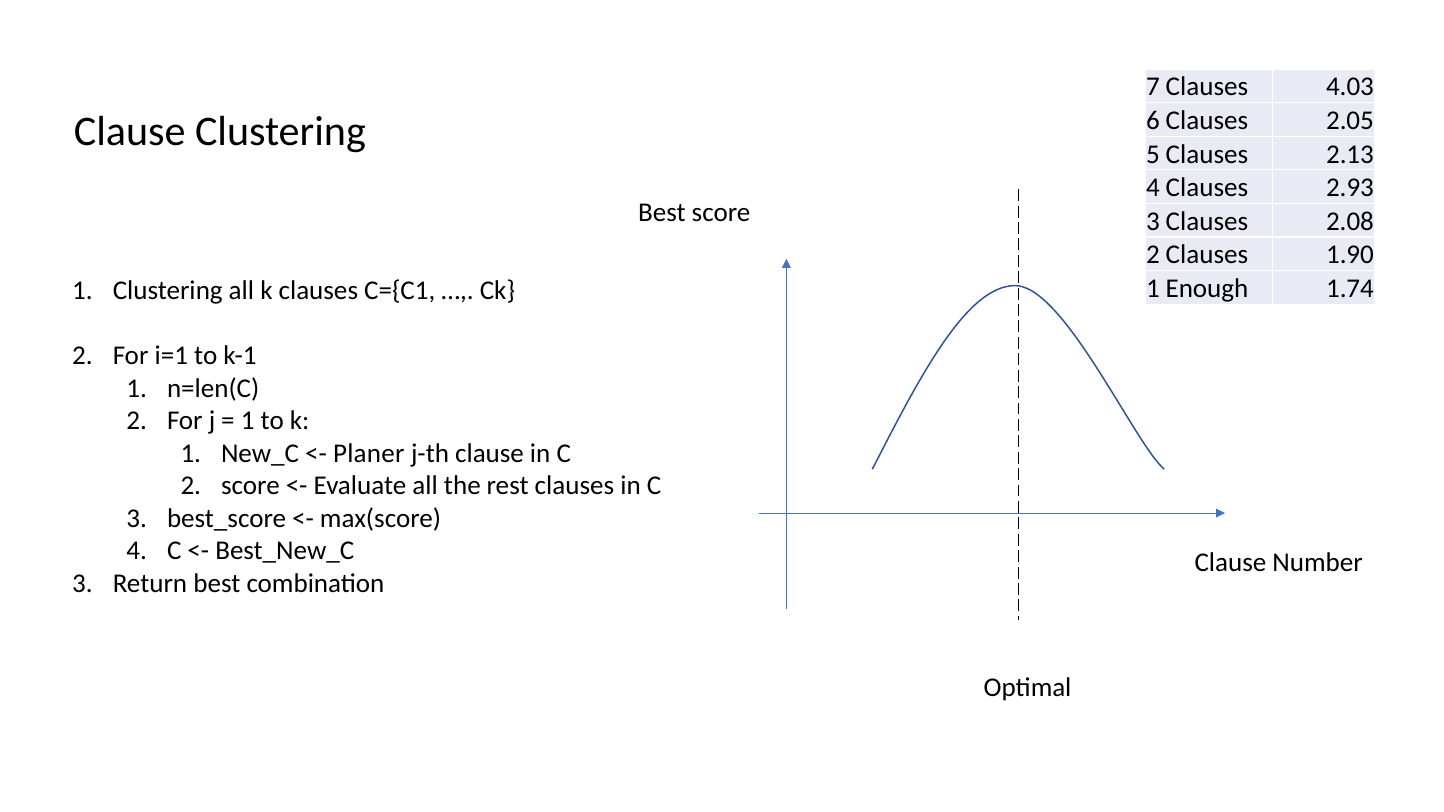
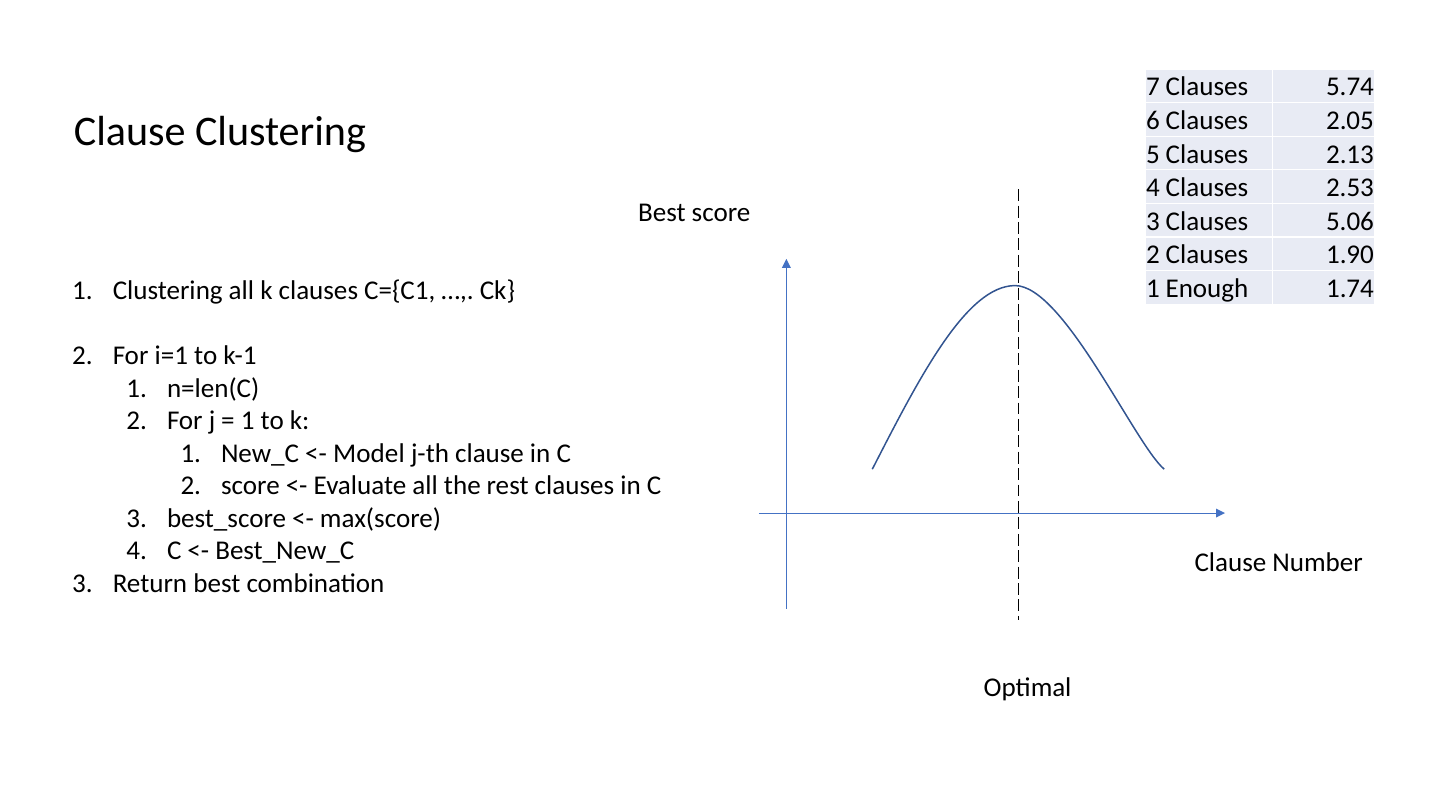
4.03: 4.03 -> 5.74 (1350, 87)
2.93: 2.93 -> 2.53 (1350, 188)
2.08: 2.08 -> 5.06 (1350, 221)
Planer: Planer -> Model (369, 453)
